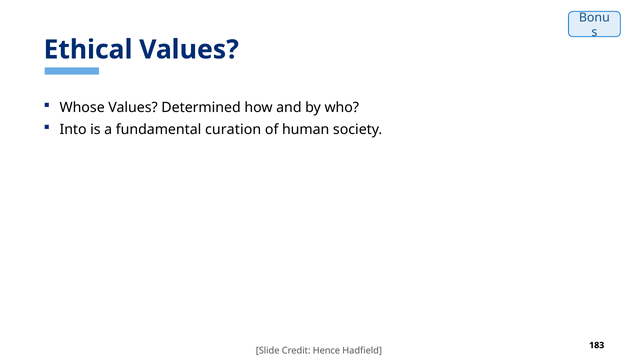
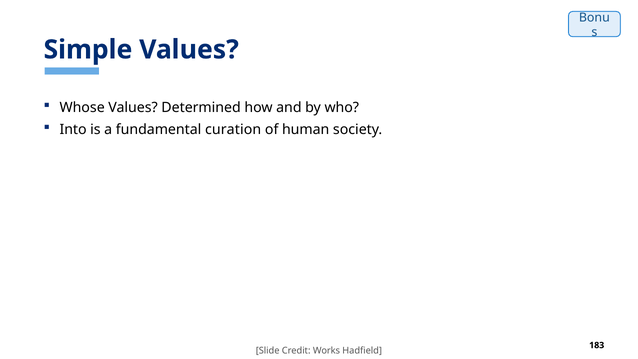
Ethical: Ethical -> Simple (88, 50)
Hence: Hence -> Works (326, 351)
